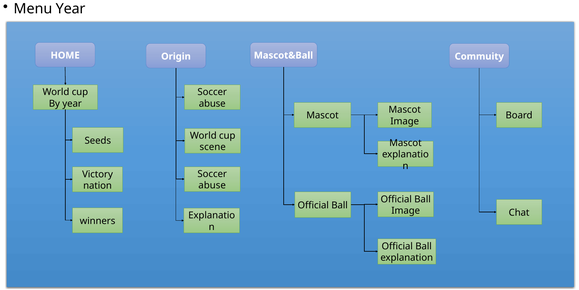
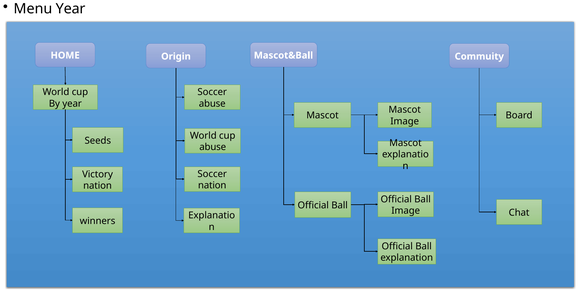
scene: scene -> abuse (213, 147)
abuse: abuse -> nation (212, 185)
